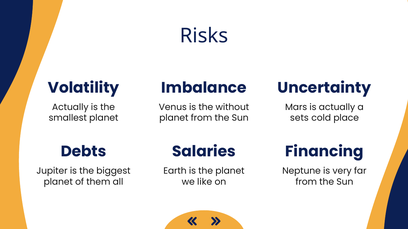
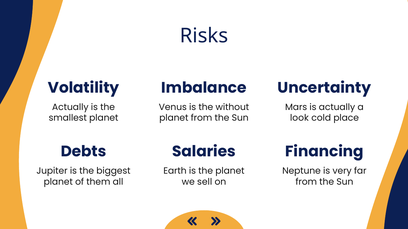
sets: sets -> look (299, 118)
like: like -> sell (205, 182)
